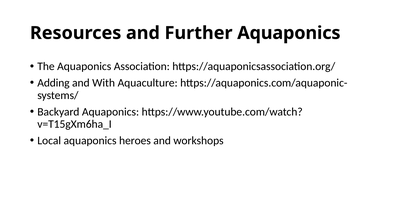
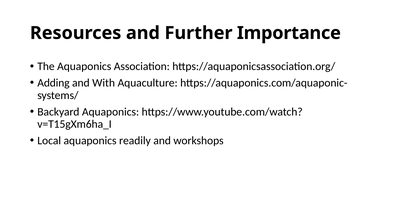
Further Aquaponics: Aquaponics -> Importance (289, 33)
heroes: heroes -> readily (135, 141)
